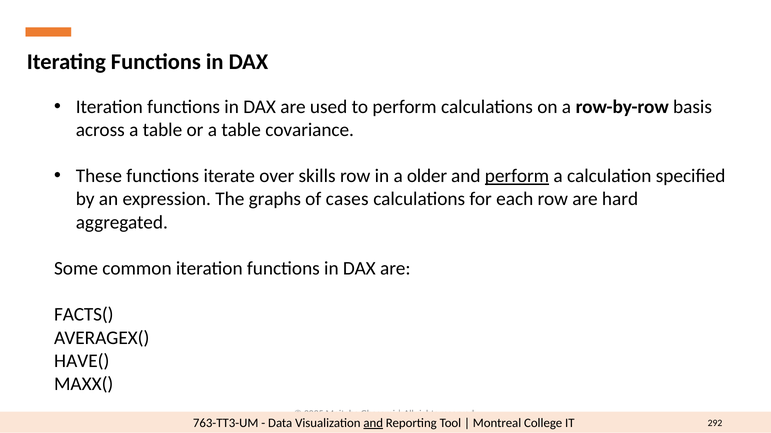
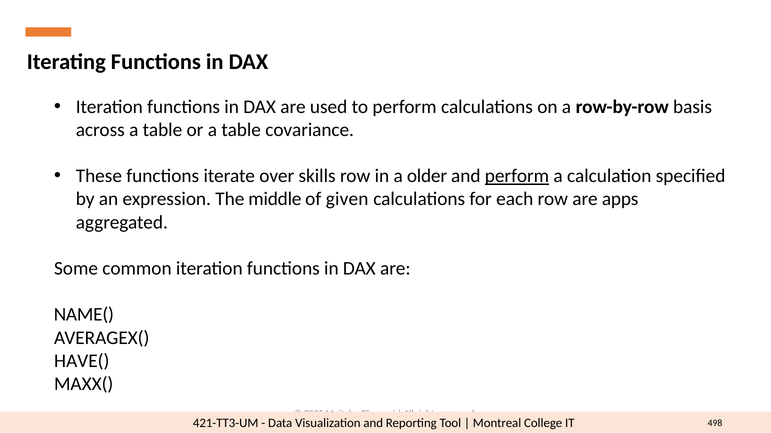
graphs: graphs -> middle (275, 199)
cases: cases -> given (347, 199)
hard: hard -> apps (620, 199)
FACTS(: FACTS( -> NAME( (84, 315)
763-TT3-UM: 763-TT3-UM -> 421-TT3-UM (226, 424)
and underline: present -> none (373, 424)
292: 292 -> 498 (715, 424)
